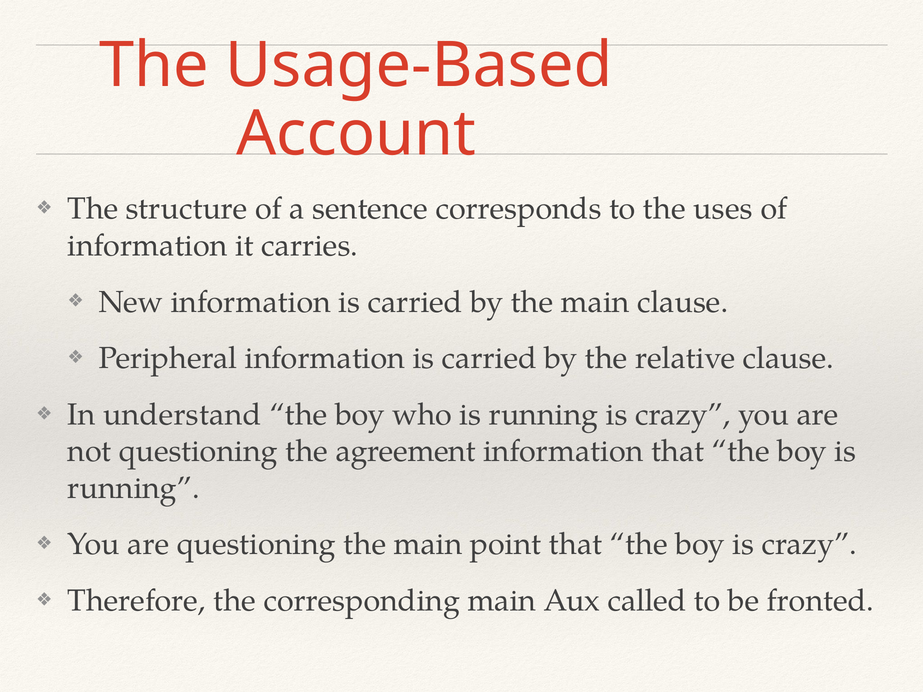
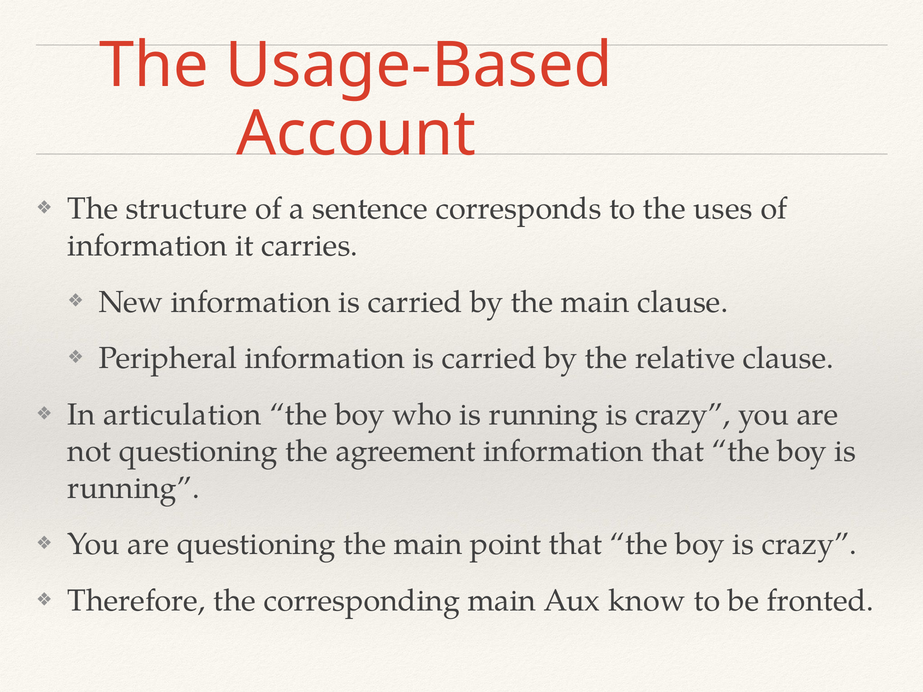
understand: understand -> articulation (182, 415)
called: called -> know (647, 601)
